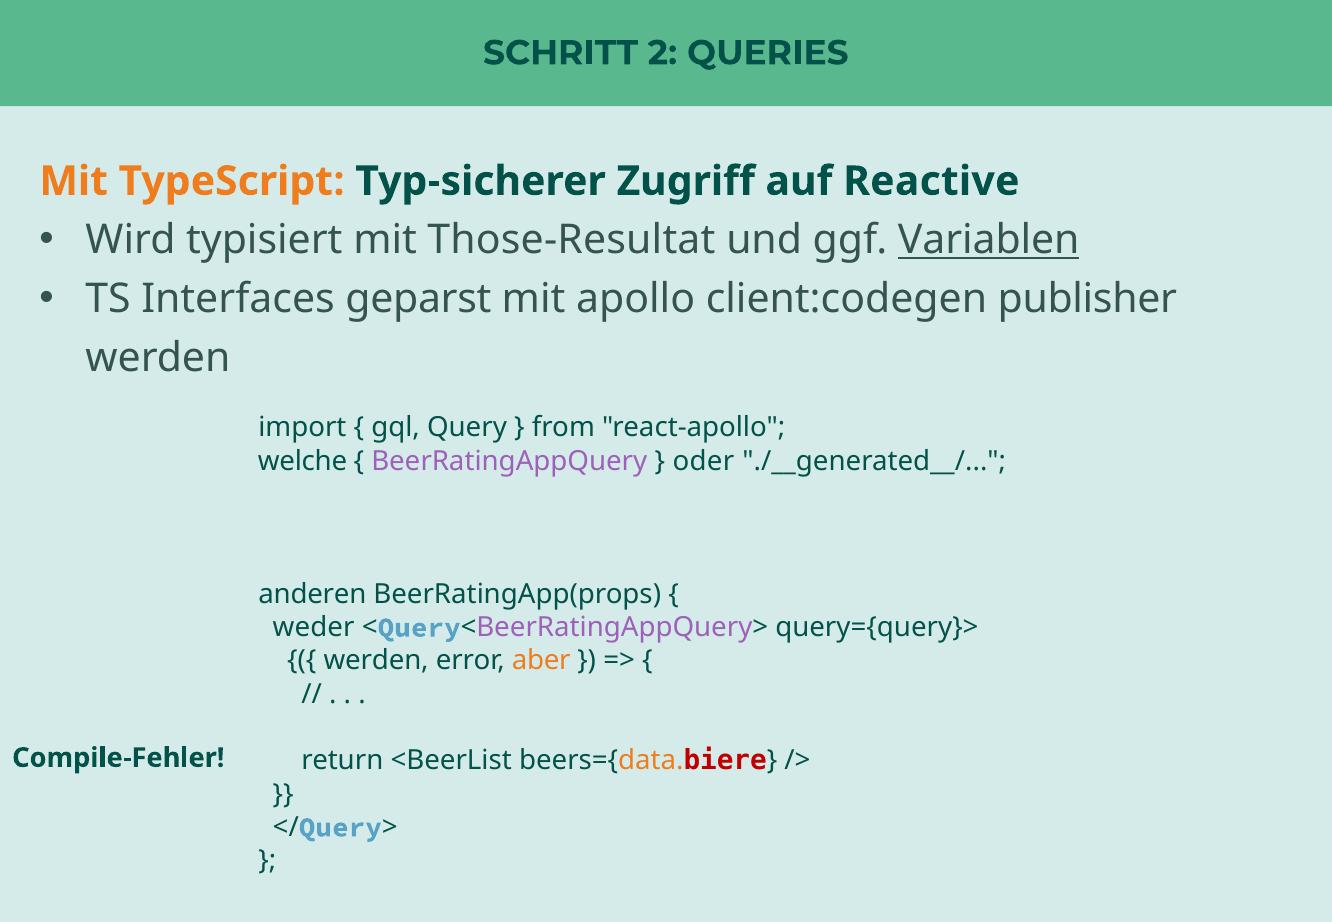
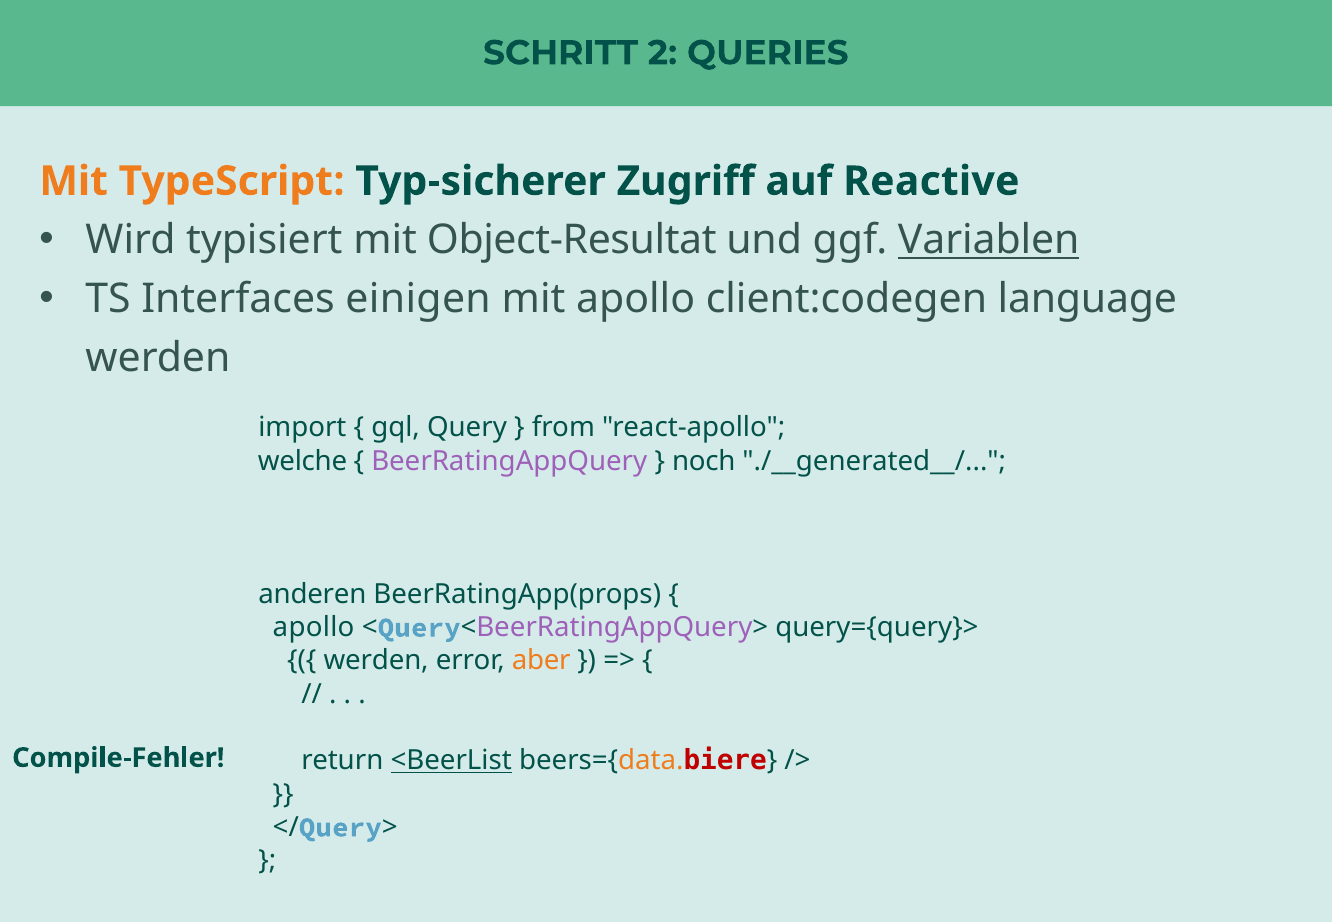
Those-Resultat: Those-Resultat -> Object-Resultat (572, 240)
geparst: geparst -> einigen (418, 299)
publisher: publisher -> language (1087, 299)
oder: oder -> noch (704, 461)
weder: weder -> apollo (314, 628)
<BeerList underline: none -> present (451, 761)
